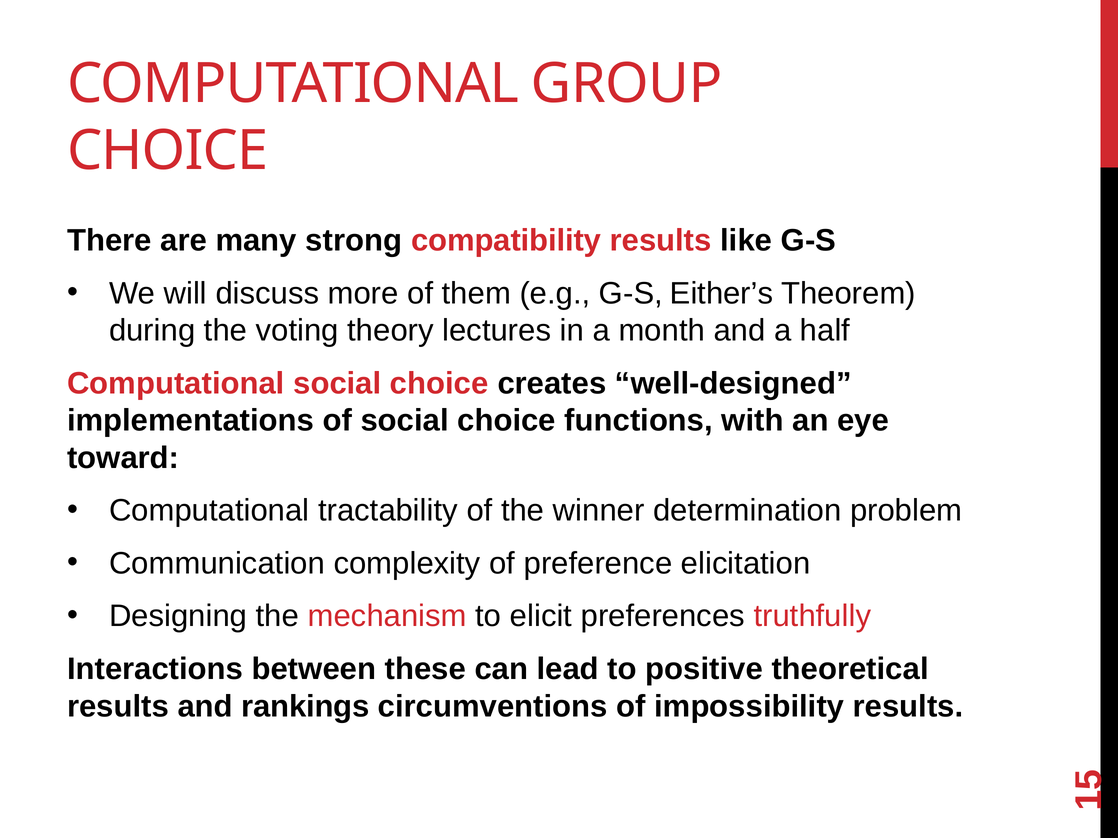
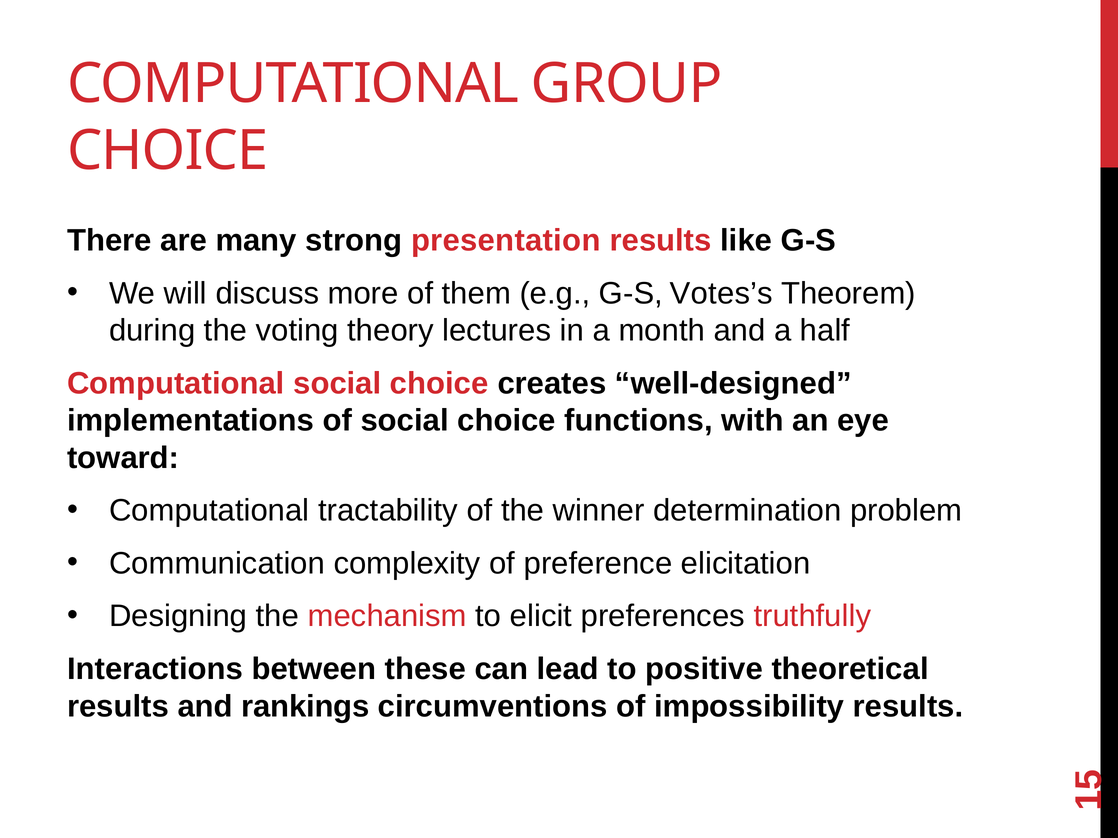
compatibility: compatibility -> presentation (506, 241)
Either’s: Either’s -> Votes’s (721, 293)
